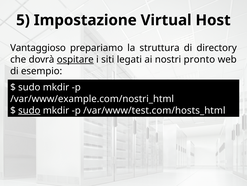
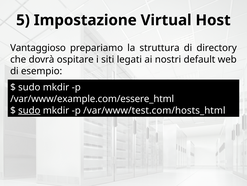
ospitare underline: present -> none (75, 59)
pronto: pronto -> default (199, 59)
/var/www/example.com/nostri_html: /var/www/example.com/nostri_html -> /var/www/example.com/essere_html (92, 98)
